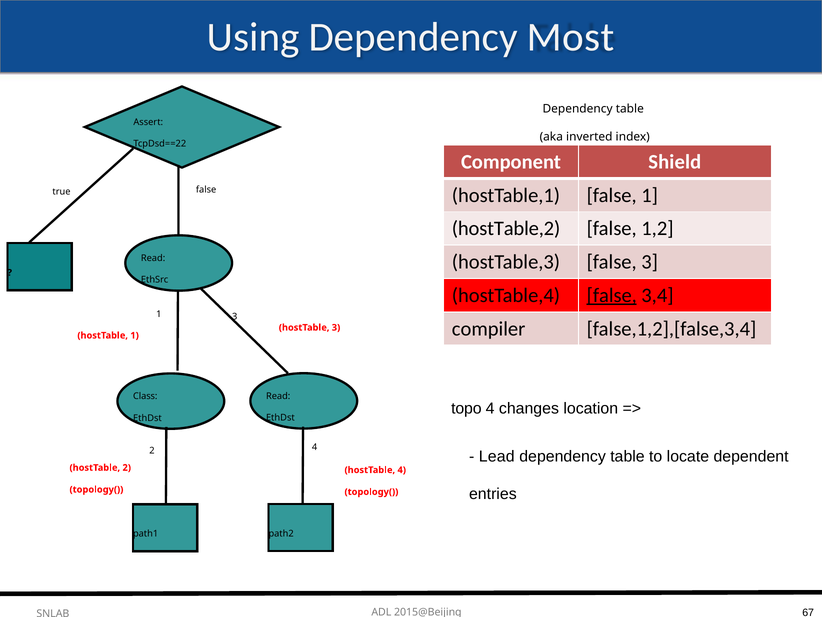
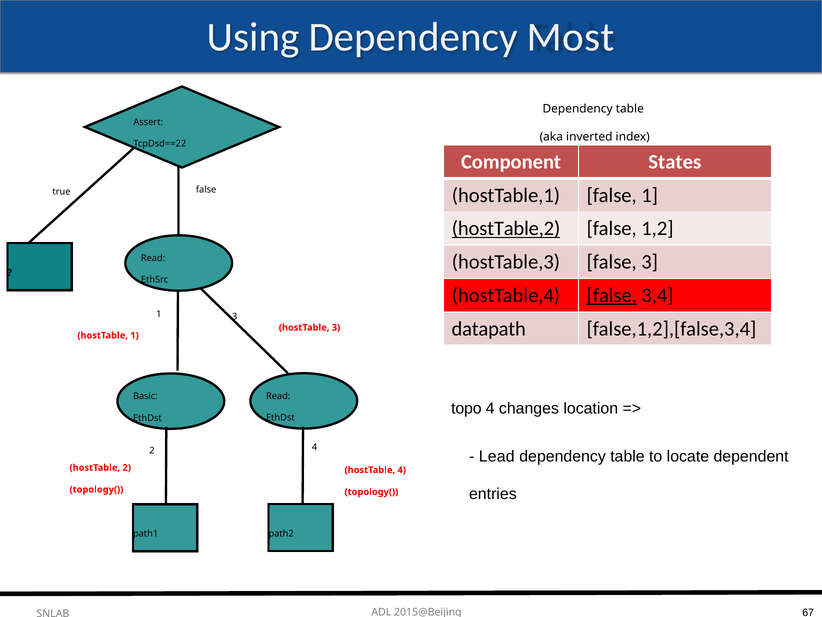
Shield: Shield -> States (675, 162)
hostTable,2 underline: none -> present (506, 228)
compiler: compiler -> datapath (489, 328)
Class: Class -> Basic (145, 396)
